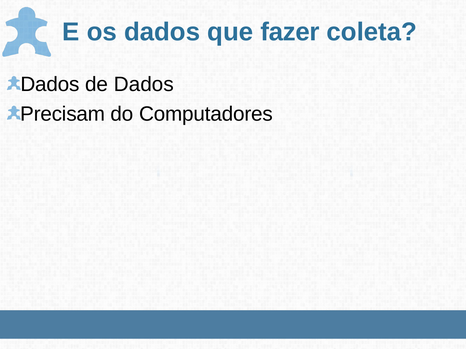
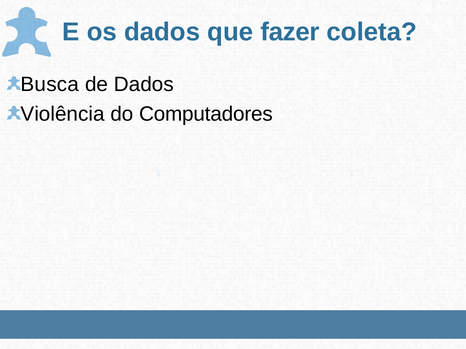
Dados: Dados -> Busca (50, 85)
Precisam: Precisam -> Violência (63, 114)
